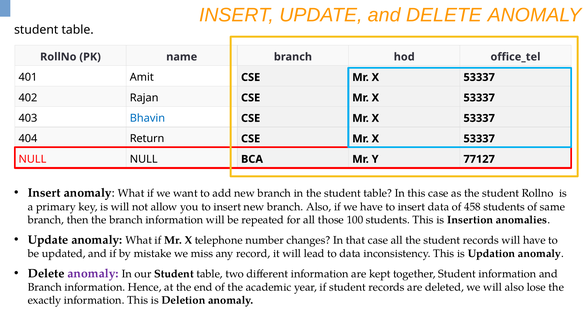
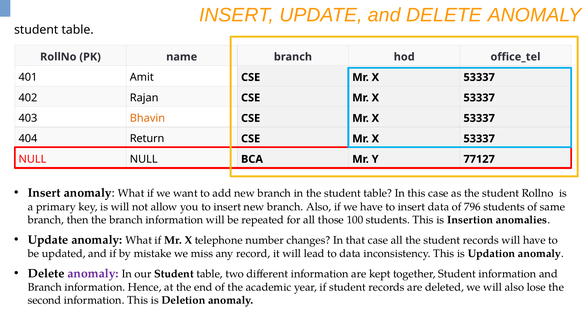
Bhavin colour: blue -> orange (147, 118)
458: 458 -> 796 (473, 207)
exactly: exactly -> second (45, 301)
